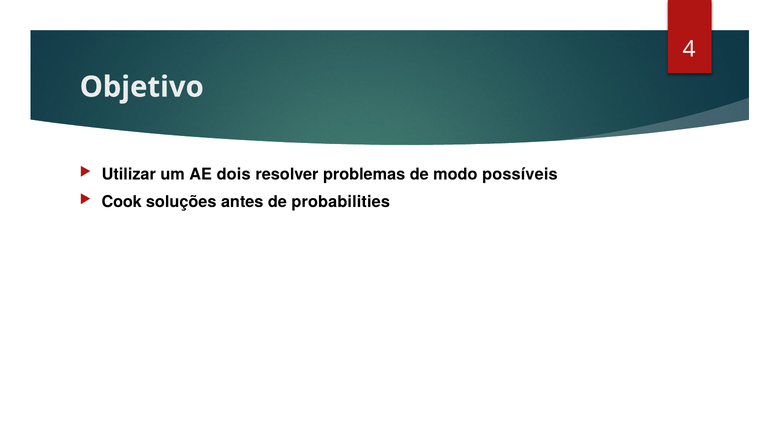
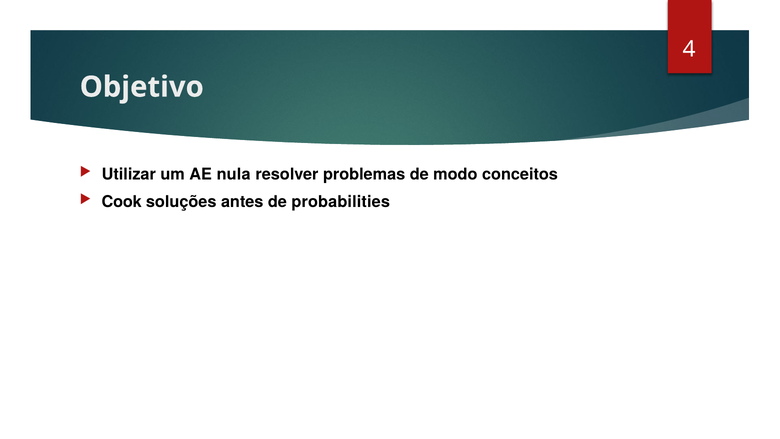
dois: dois -> nula (234, 174)
possíveis: possíveis -> conceitos (520, 174)
